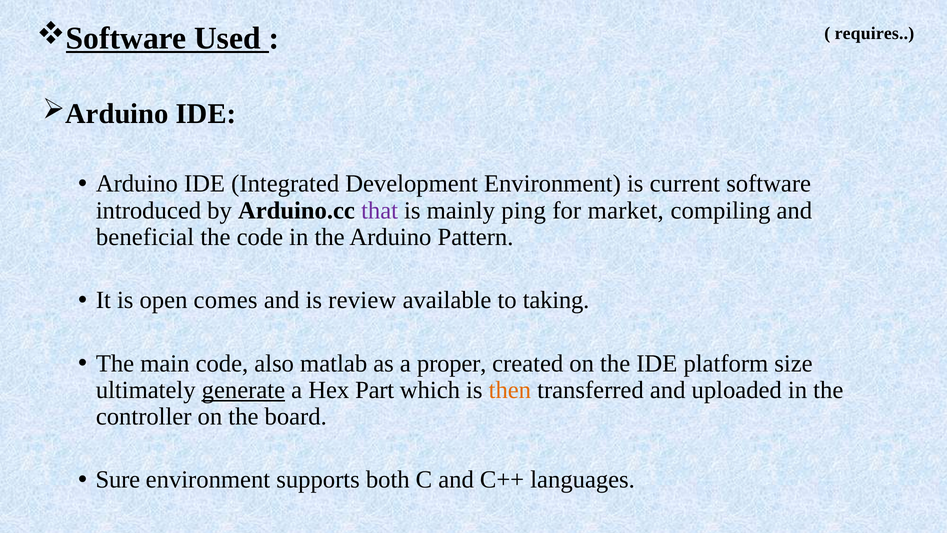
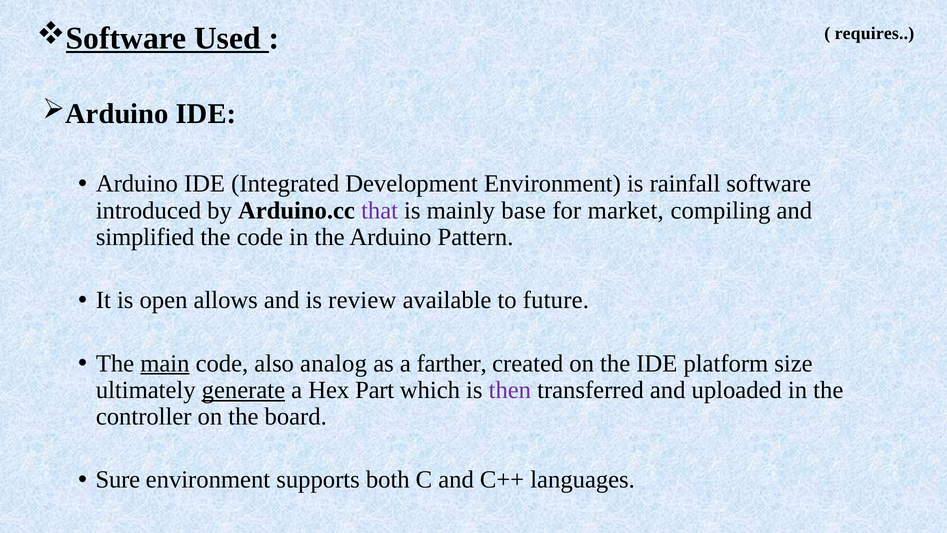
current: current -> rainfall (685, 184)
ping: ping -> base (524, 210)
beneficial: beneficial -> simplified (145, 237)
comes: comes -> allows (226, 300)
taking: taking -> future (556, 300)
main underline: none -> present (165, 363)
matlab: matlab -> analog (334, 363)
proper: proper -> farther (452, 363)
then colour: orange -> purple (510, 390)
